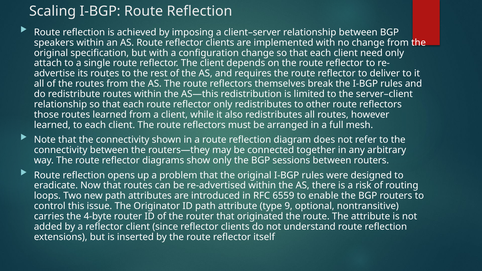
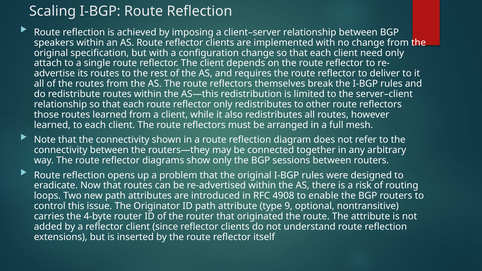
6559: 6559 -> 4908 (283, 196)
